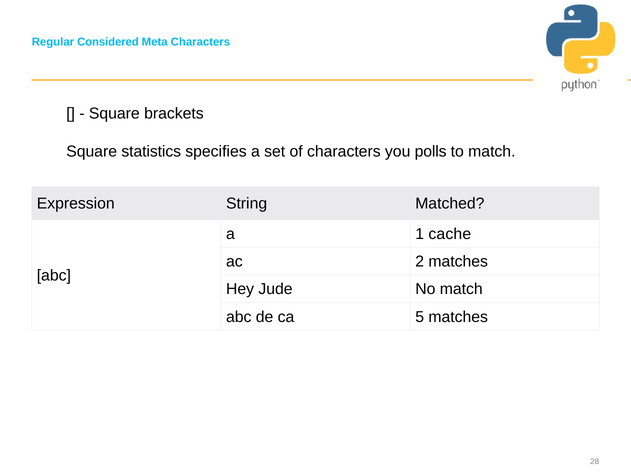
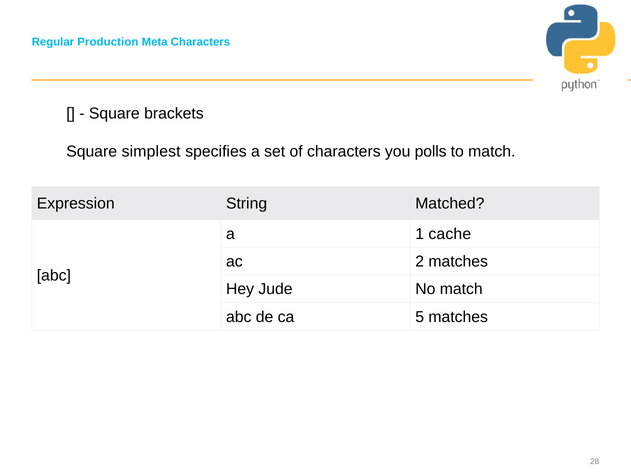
Considered: Considered -> Production (108, 42)
statistics: statistics -> simplest (151, 151)
